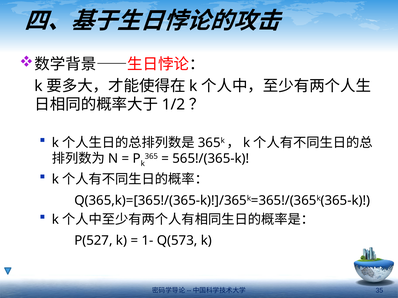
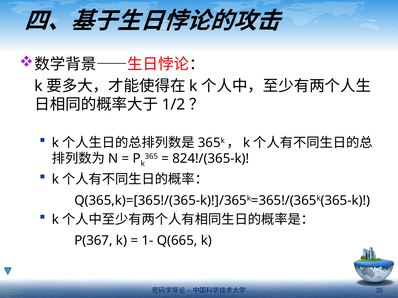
565!/(365-k: 565!/(365-k -> 824!/(365-k (211, 159)
P(527: P(527 -> P(367 (93, 241)
Q(573: Q(573 -> Q(665 (177, 241)
